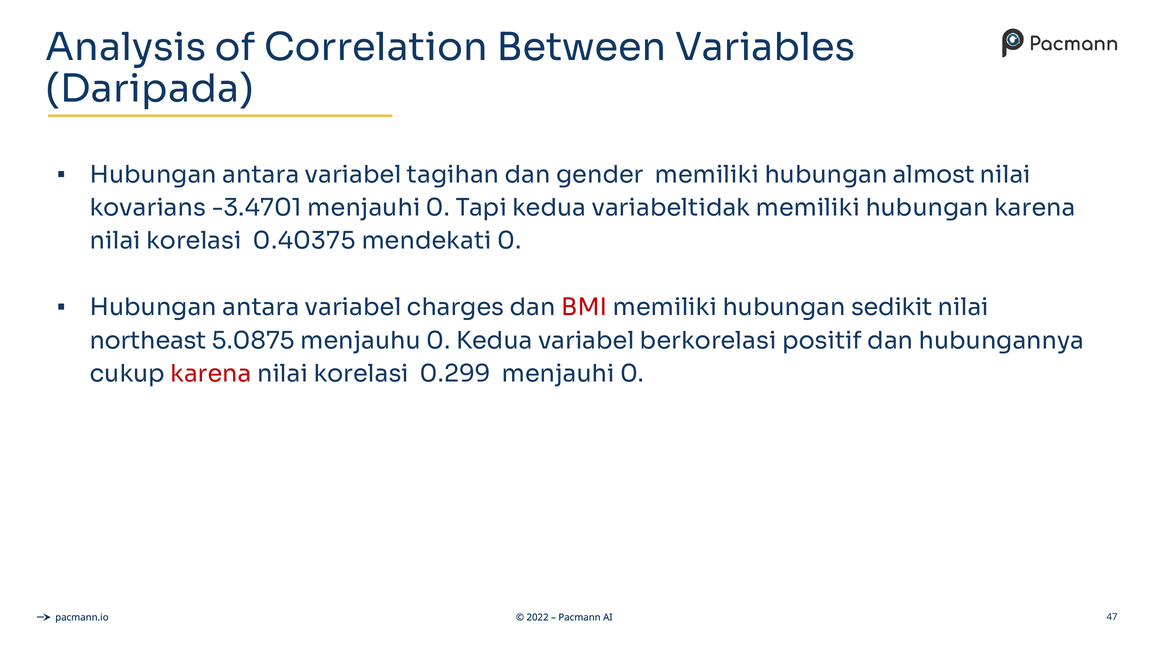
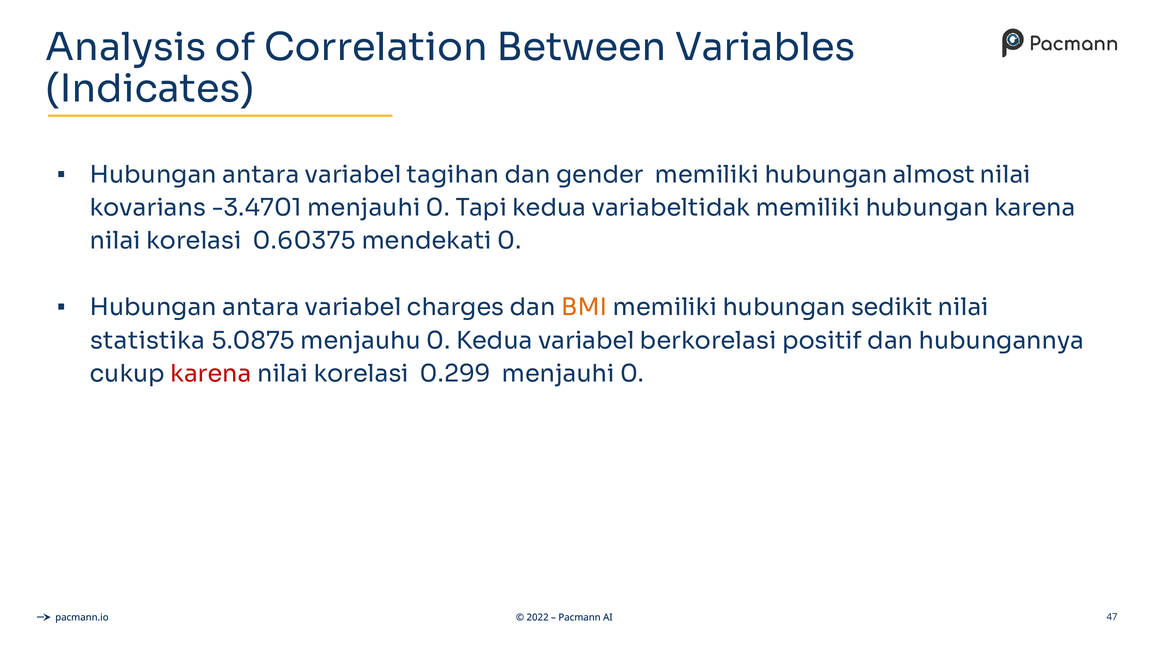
Daripada: Daripada -> Indicates (150, 89)
0.40375: 0.40375 -> 0.60375 (304, 241)
BMI colour: red -> orange (584, 307)
northeast: northeast -> statistika (148, 341)
